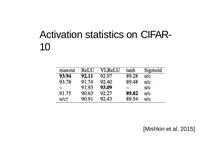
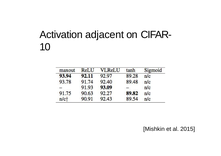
statistics: statistics -> adjacent (105, 35)
